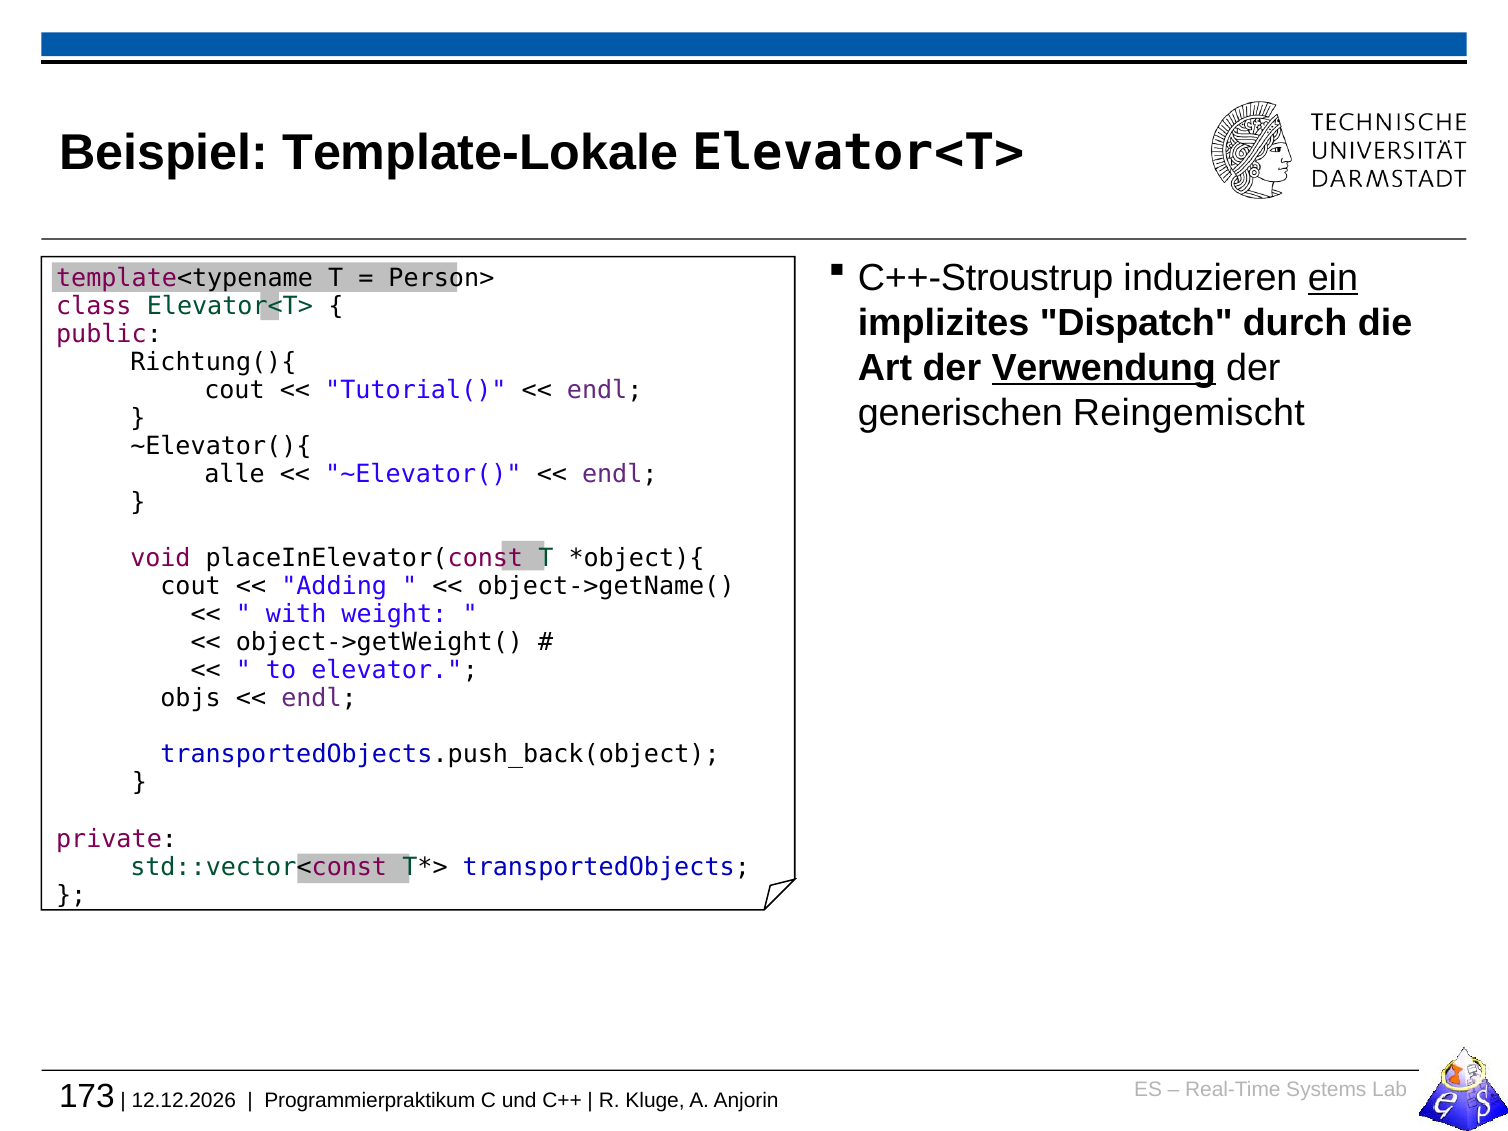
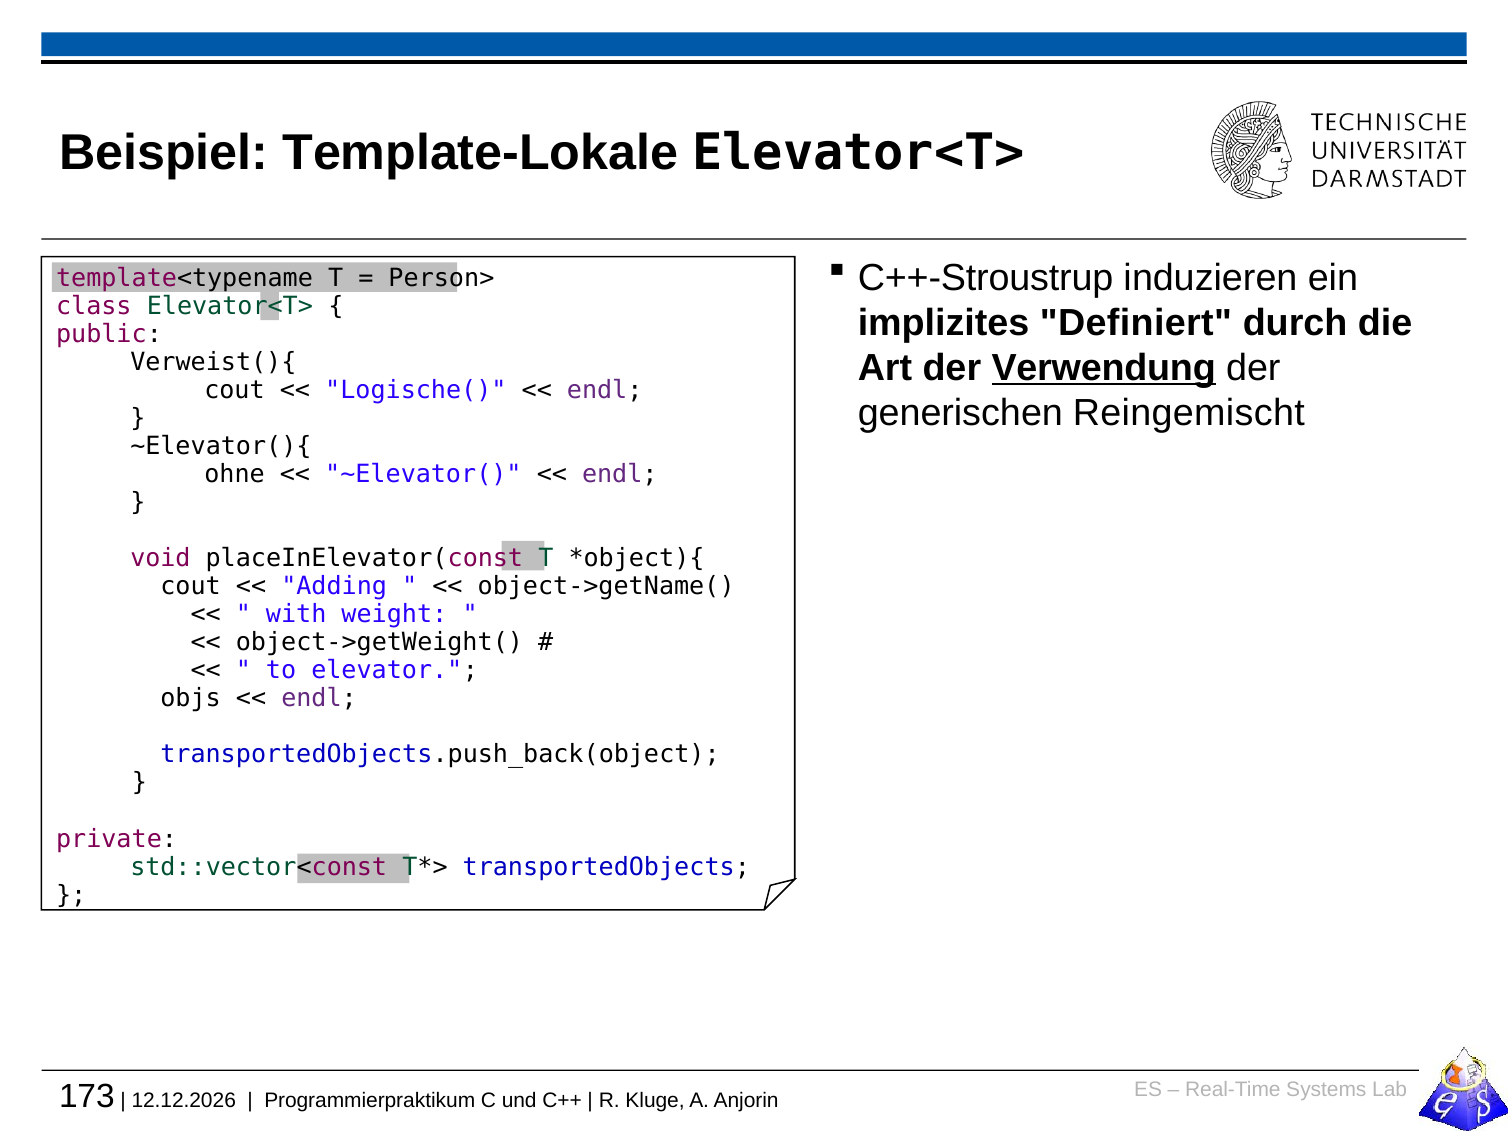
ein underline: present -> none (1333, 278)
Dispatch: Dispatch -> Definiert (1136, 323)
Richtung(){: Richtung(){ -> Verweist(){ (213, 362)
Tutorial(: Tutorial( -> Logische( (416, 390)
alle: alle -> ohne (235, 474)
